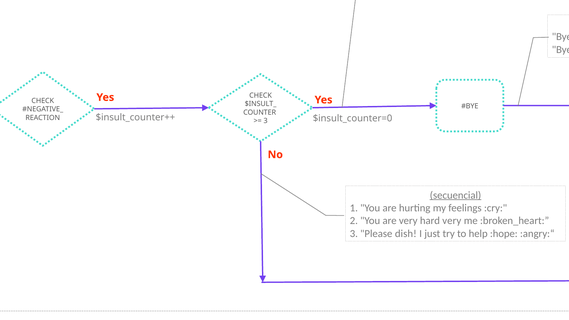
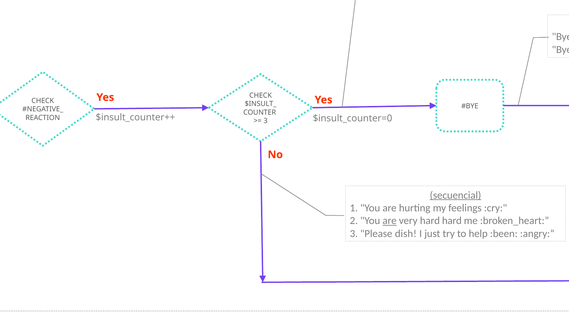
are underline: none -> present (390, 221)
hard very: very -> hard (452, 221)
:hope: :hope -> :been (504, 234)
